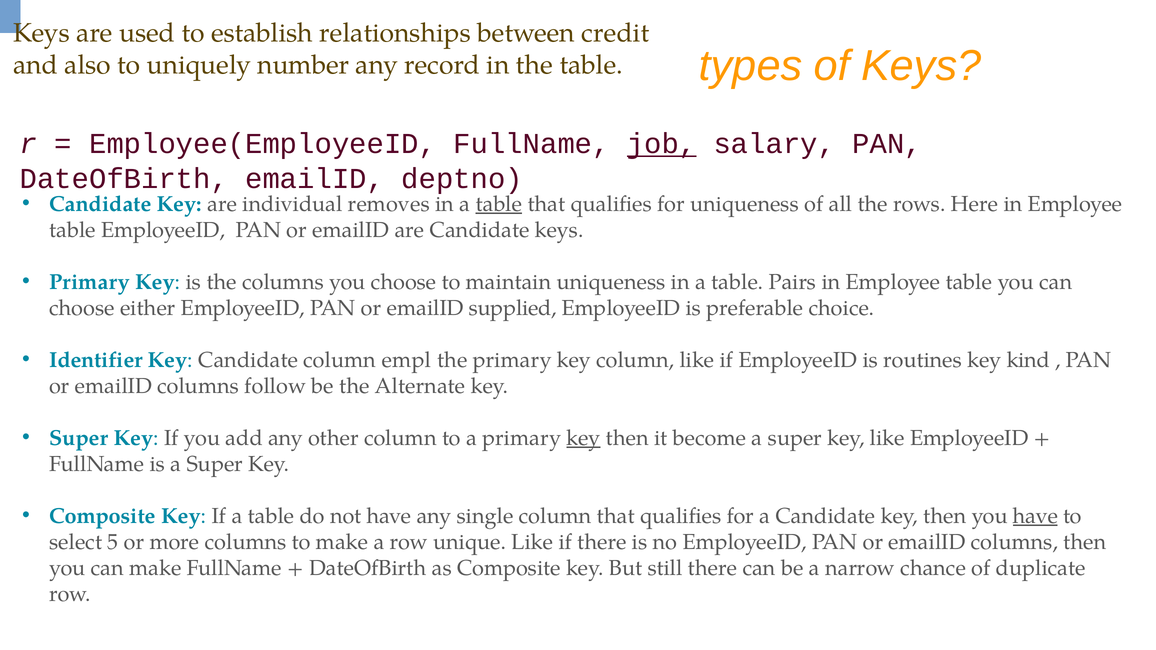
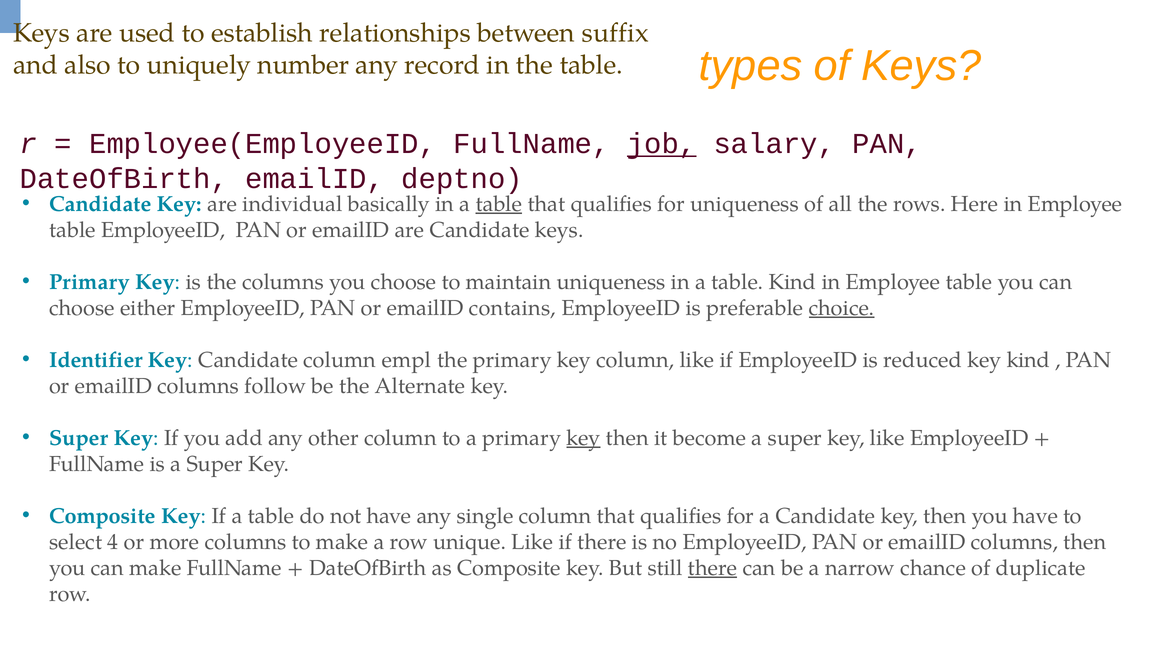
credit: credit -> suffix (615, 33)
removes: removes -> basically (389, 204)
table Pairs: Pairs -> Kind (792, 282)
supplied: supplied -> contains (512, 308)
choice underline: none -> present (842, 308)
routines: routines -> reduced (923, 360)
have underline: present -> none (1035, 516)
5: 5 -> 4 (113, 542)
there underline: none -> present (713, 568)
